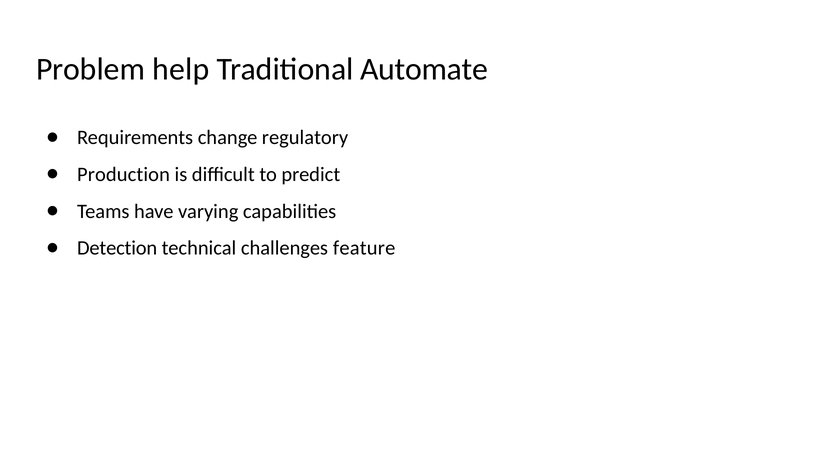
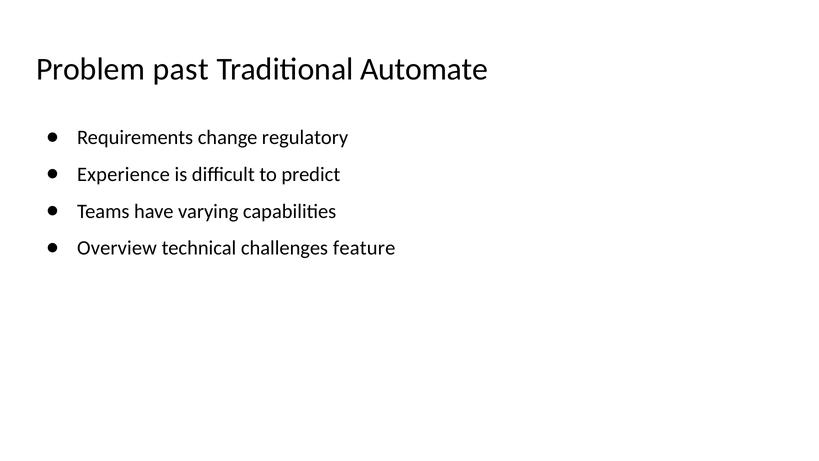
help: help -> past (181, 69)
Production: Production -> Experience (123, 174)
Detection: Detection -> Overview (117, 248)
